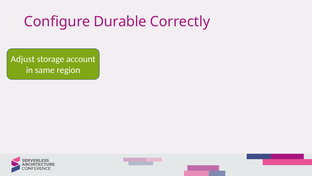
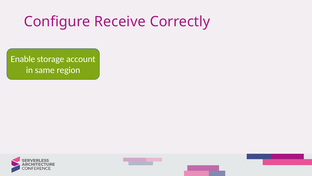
Durable: Durable -> Receive (120, 21)
Adjust: Adjust -> Enable (23, 59)
